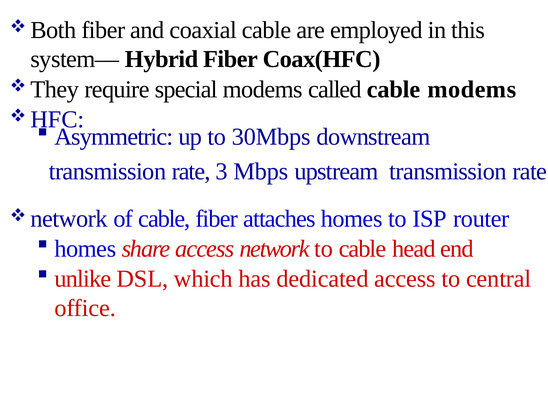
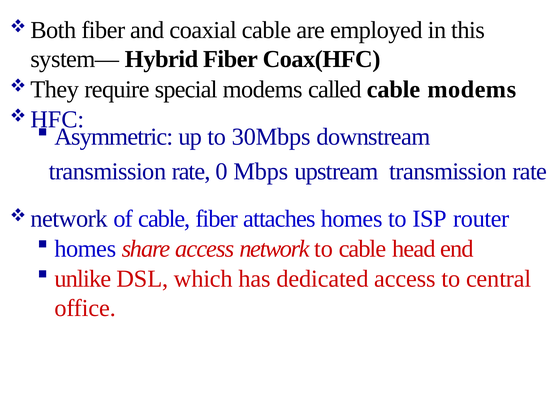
3: 3 -> 0 (222, 171)
